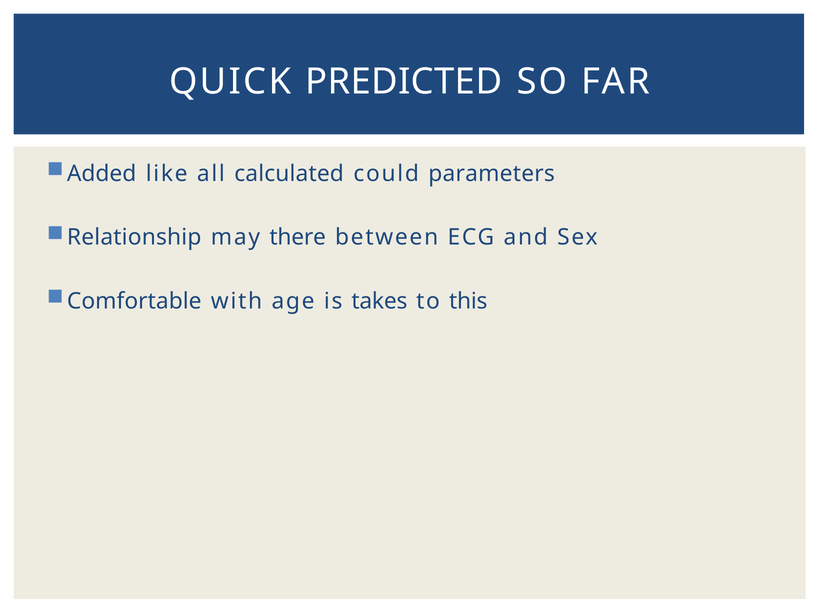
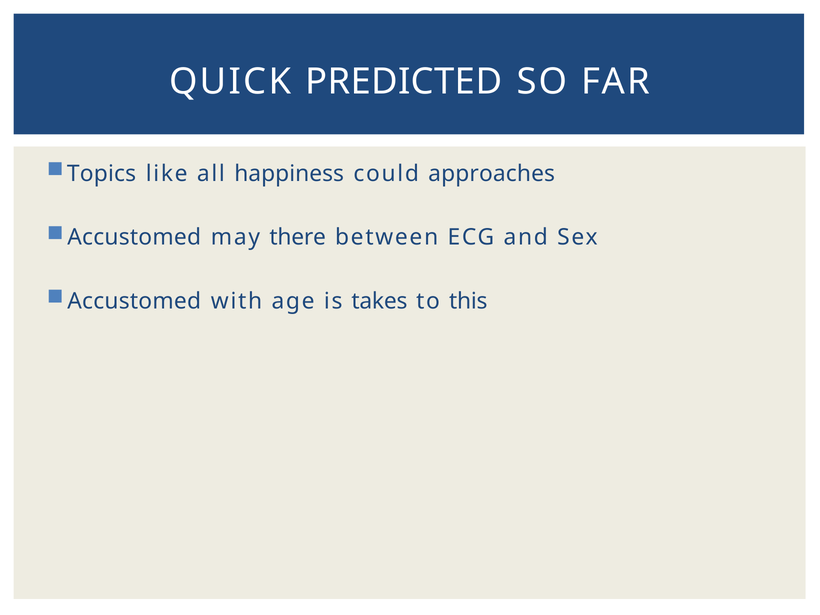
Added: Added -> Topics (102, 174)
calculated: calculated -> happiness (289, 174)
parameters: parameters -> approaches (492, 174)
Relationship: Relationship -> Accustomed (134, 237)
Comfortable: Comfortable -> Accustomed (134, 301)
